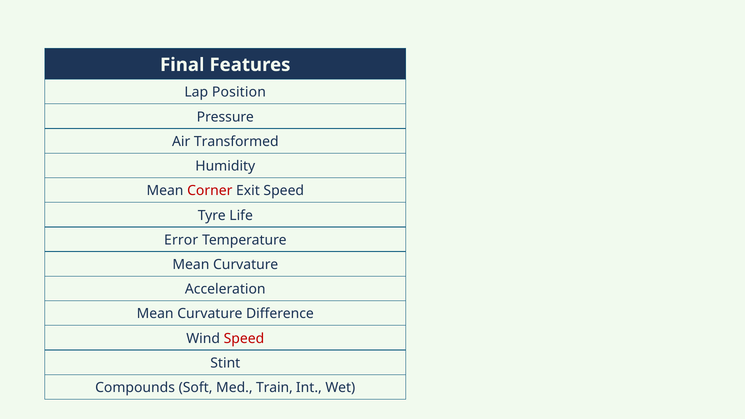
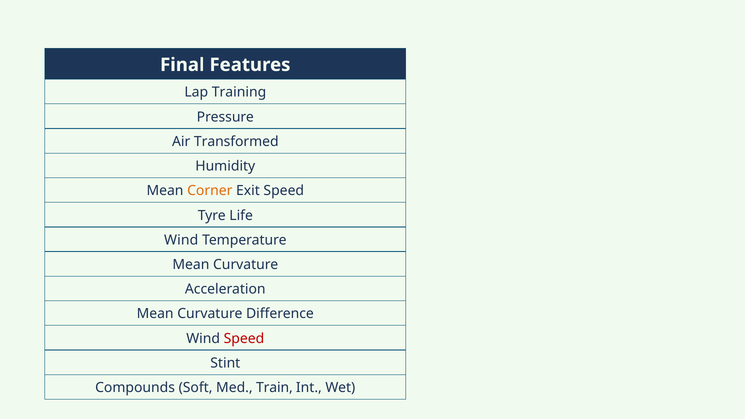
Position: Position -> Training (239, 92)
Corner colour: red -> orange (210, 191)
Error: Error -> Wind (181, 240)
